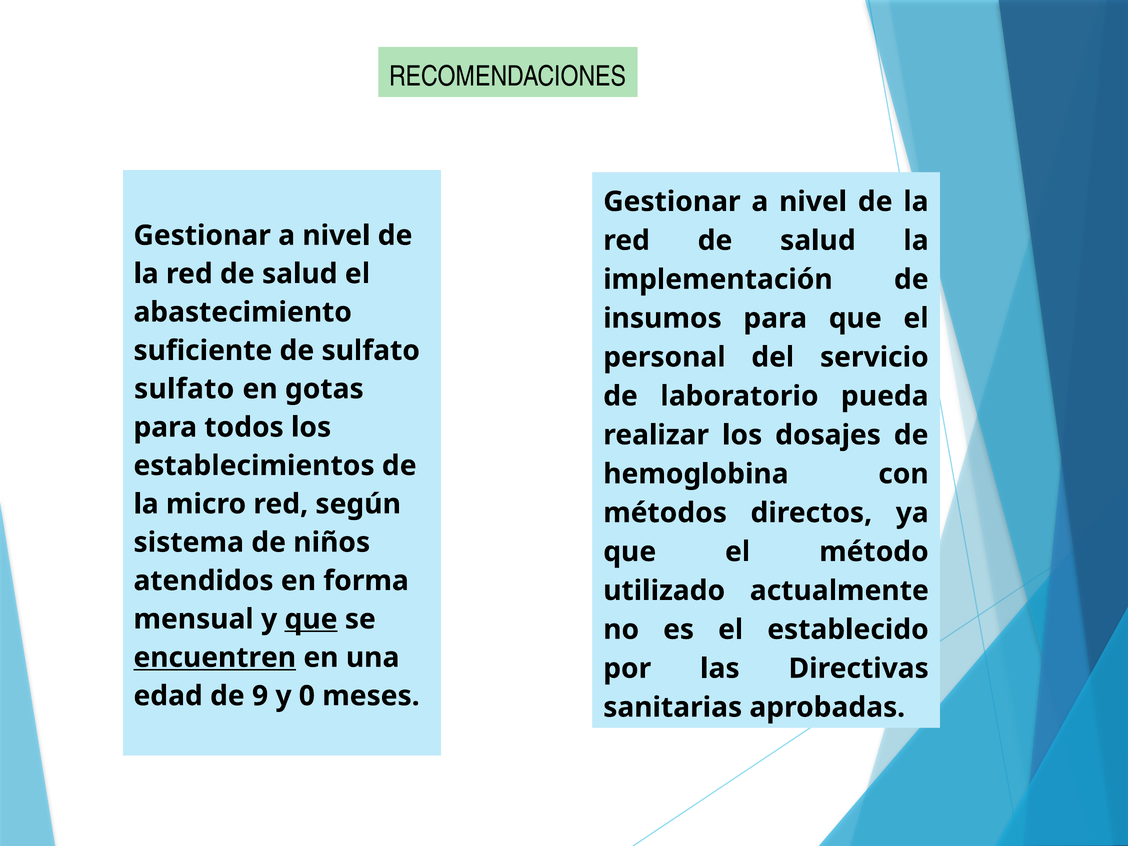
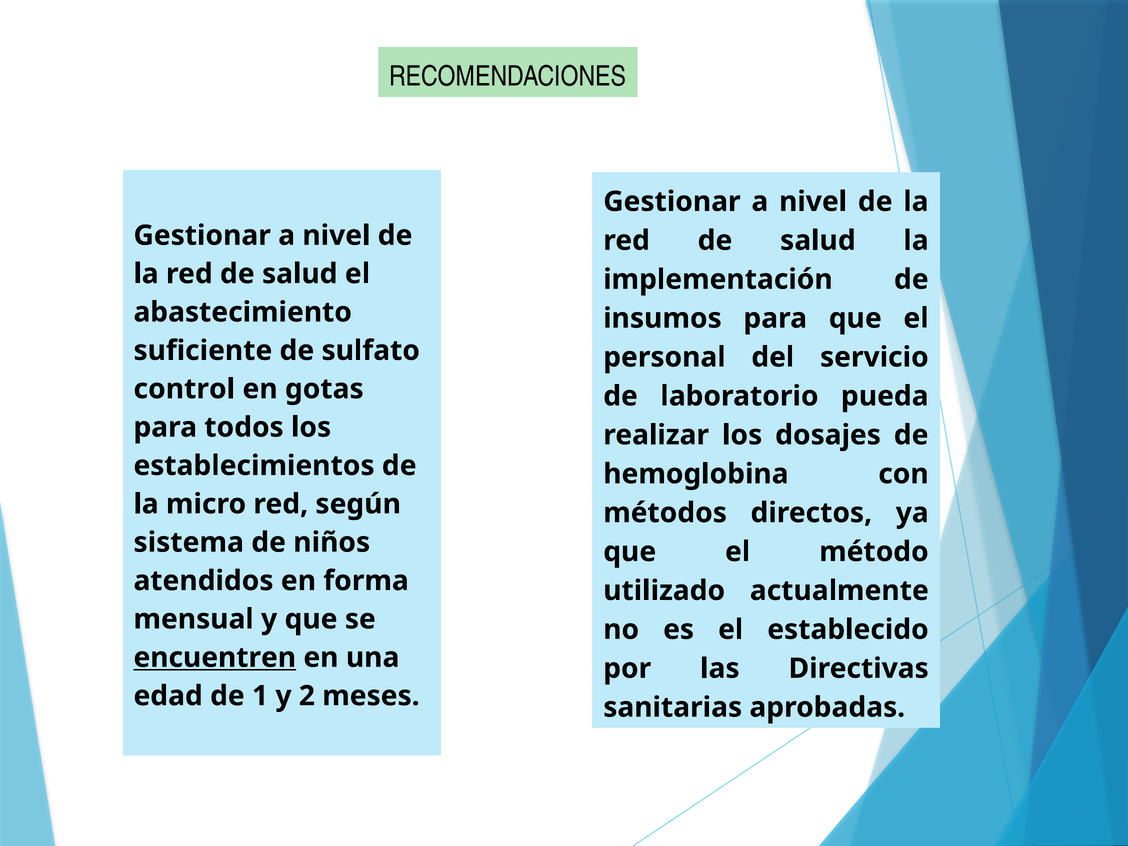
sulfato: sulfato -> control (184, 389)
que underline: present -> none (311, 619)
9: 9 -> 1 (260, 696)
0: 0 -> 2 (307, 696)
